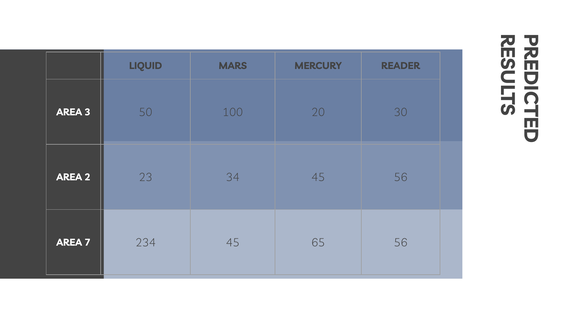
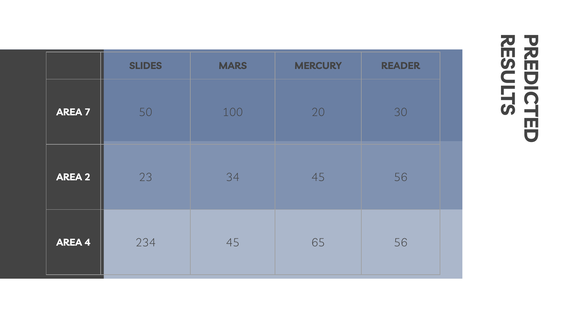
LIQUID: LIQUID -> SLIDES (146, 66)
3: 3 -> 7 (88, 112)
7: 7 -> 4 (88, 242)
